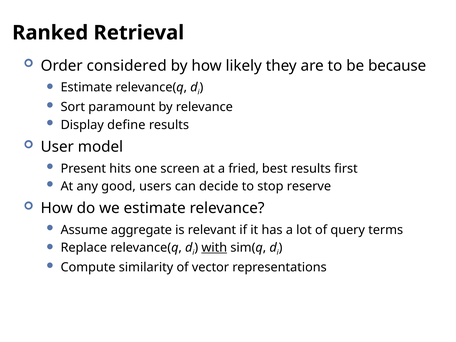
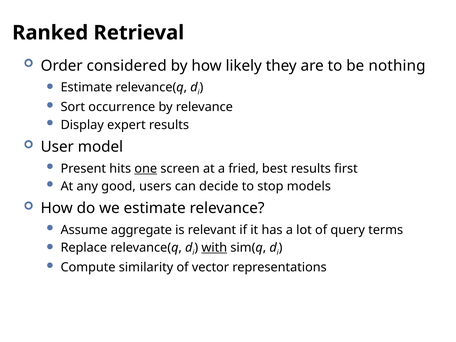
because: because -> nothing (397, 66)
paramount: paramount -> occurrence (122, 107)
define: define -> expert (126, 125)
one underline: none -> present (146, 168)
reserve: reserve -> models (309, 186)
